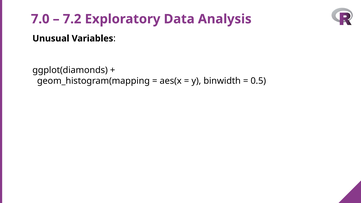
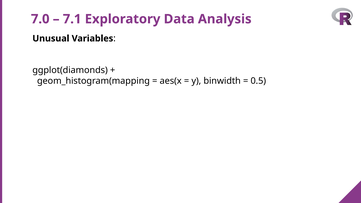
7.2: 7.2 -> 7.1 (72, 19)
